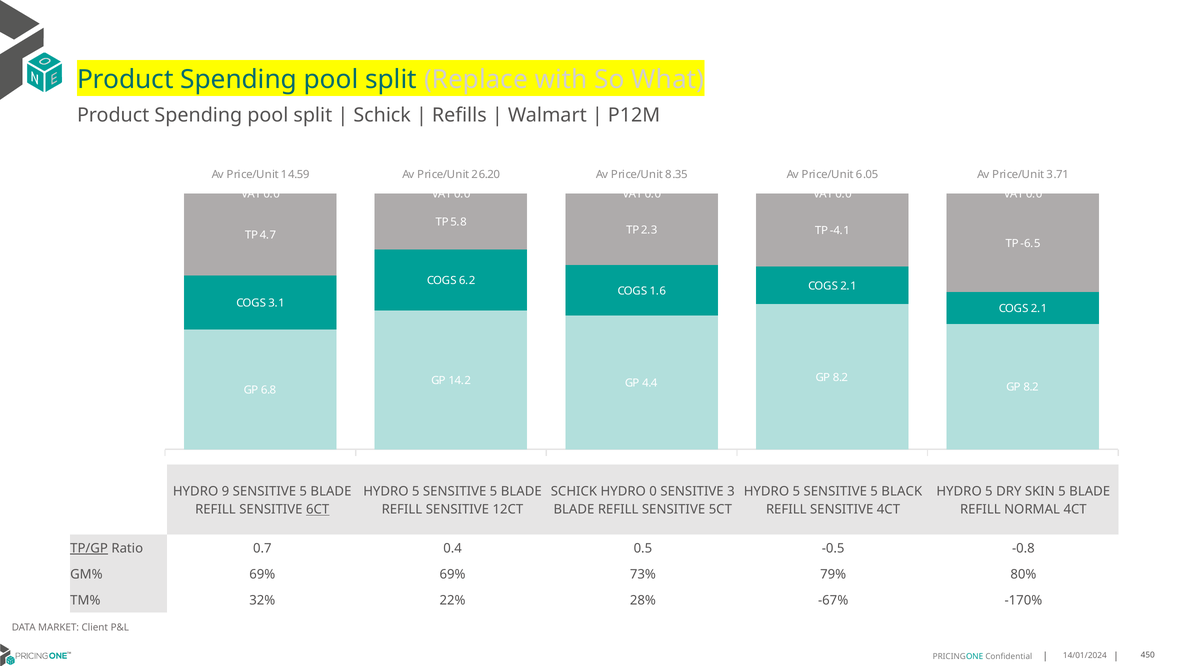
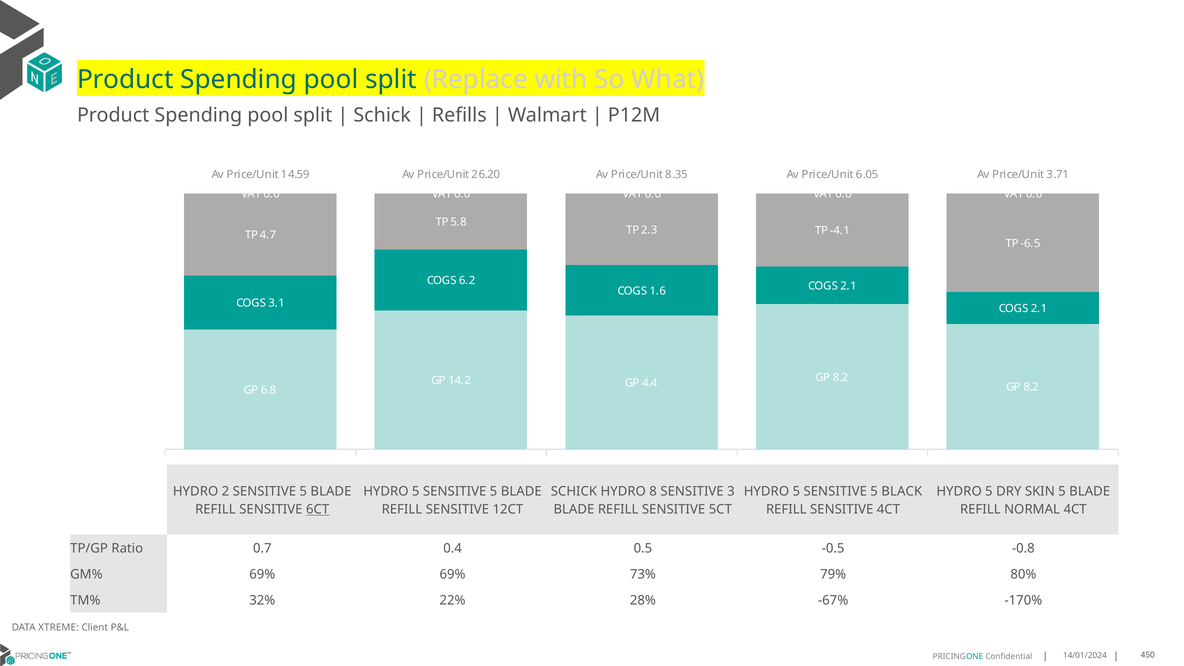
9: 9 -> 2 (225, 491)
0: 0 -> 8 (653, 491)
TP/GP underline: present -> none (89, 548)
MARKET: MARKET -> XTREME (58, 627)
